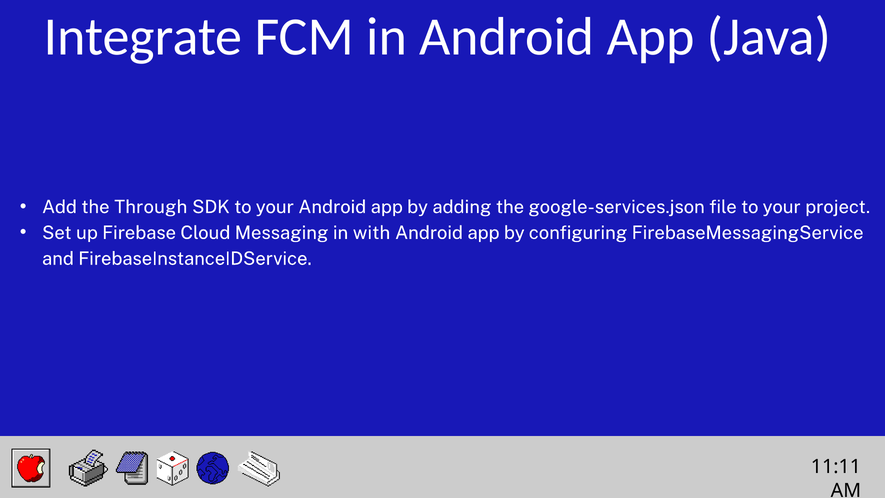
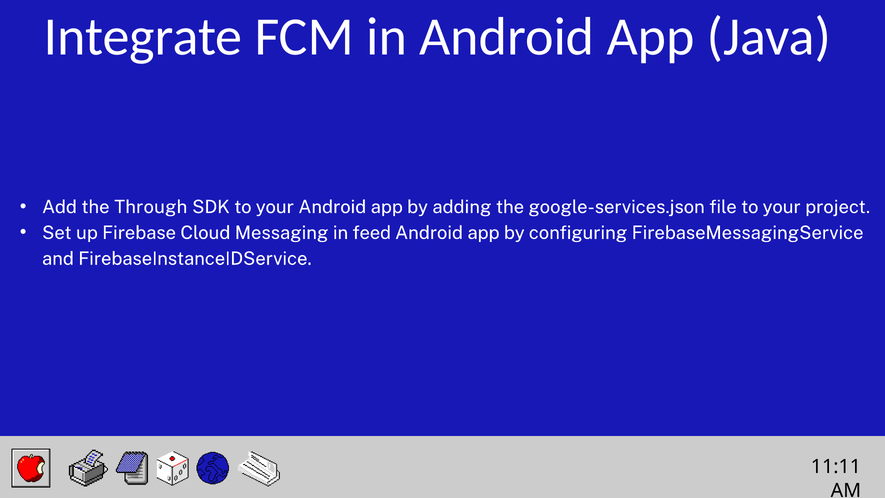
with: with -> feed (372, 233)
